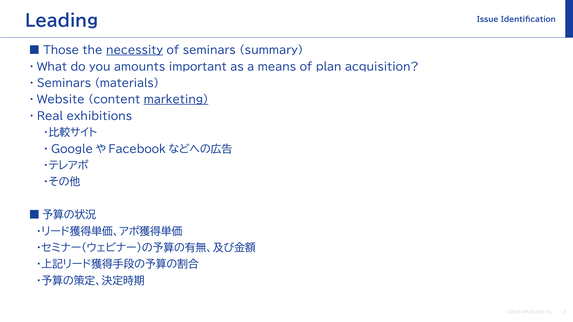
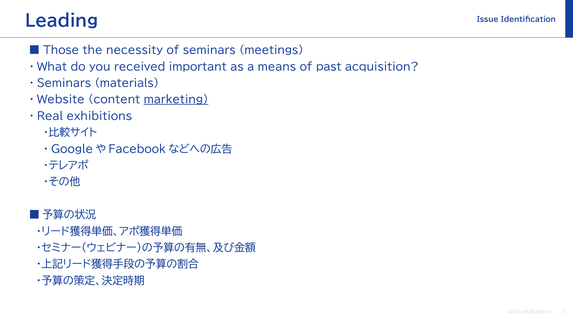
necessity underline: present -> none (135, 50)
summary: summary -> meetings (271, 50)
amounts: amounts -> received (140, 67)
plan: plan -> past (329, 67)
